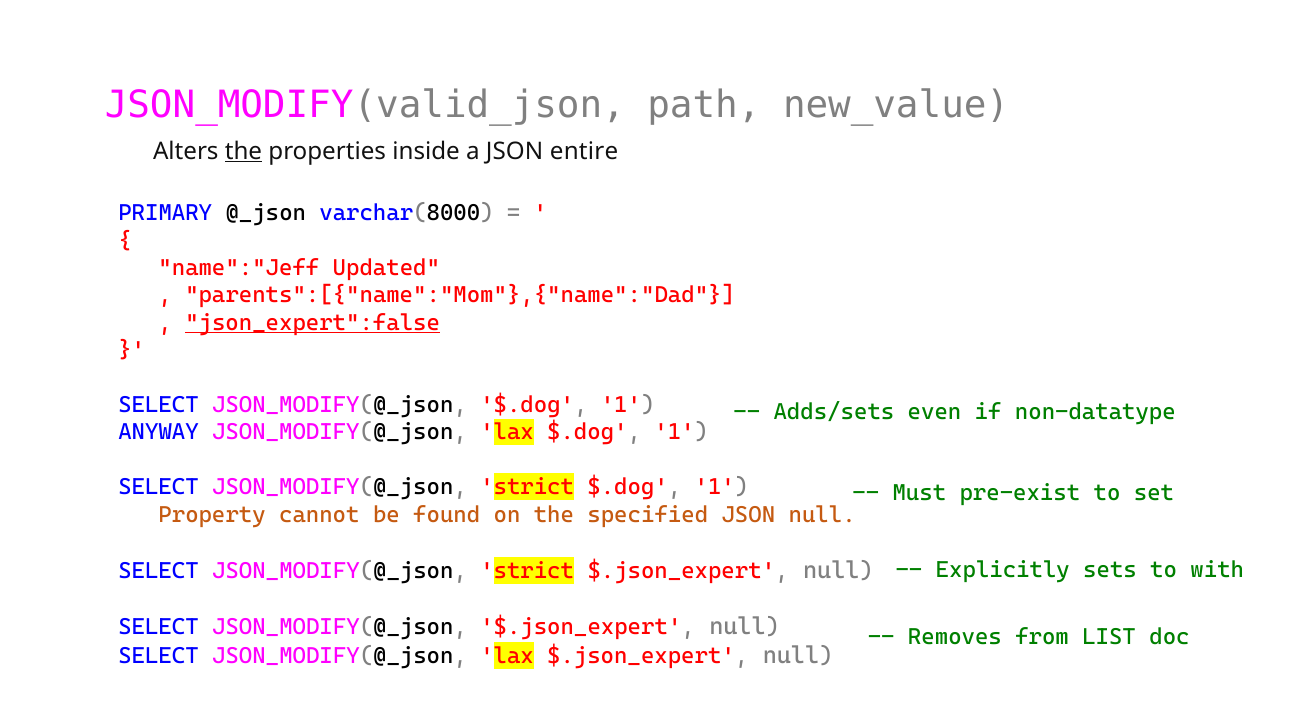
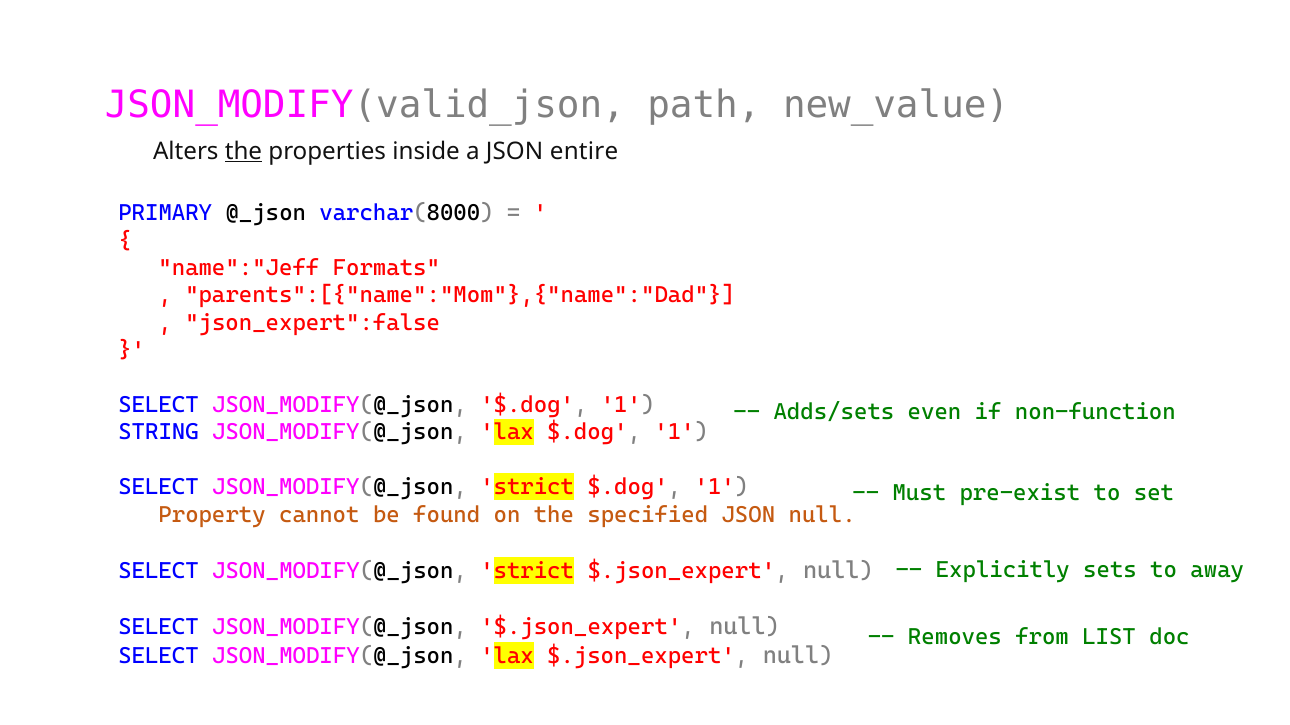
Updated: Updated -> Formats (386, 268)
json_expert":false underline: present -> none (313, 323)
non-datatype: non-datatype -> non-function (1095, 413)
ANYWAY: ANYWAY -> STRING (159, 433)
with: with -> away (1217, 571)
